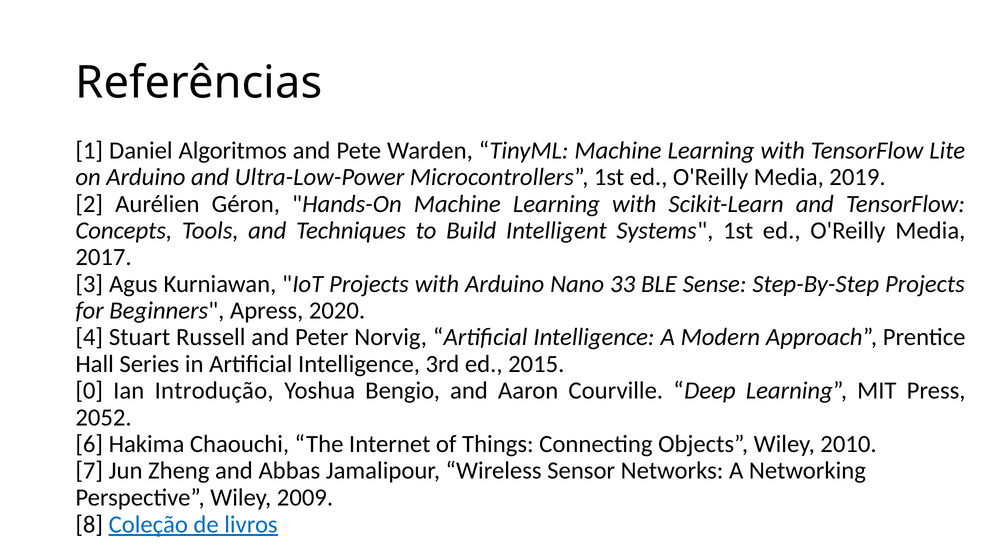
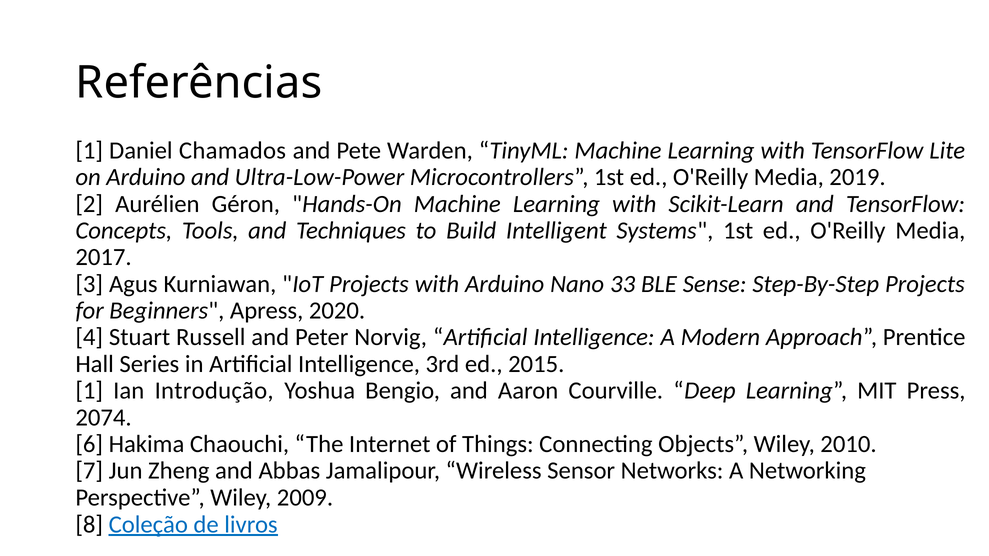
Algoritmos: Algoritmos -> Chamados (233, 151)
0: 0 -> 1 (89, 391)
2052: 2052 -> 2074 (104, 418)
